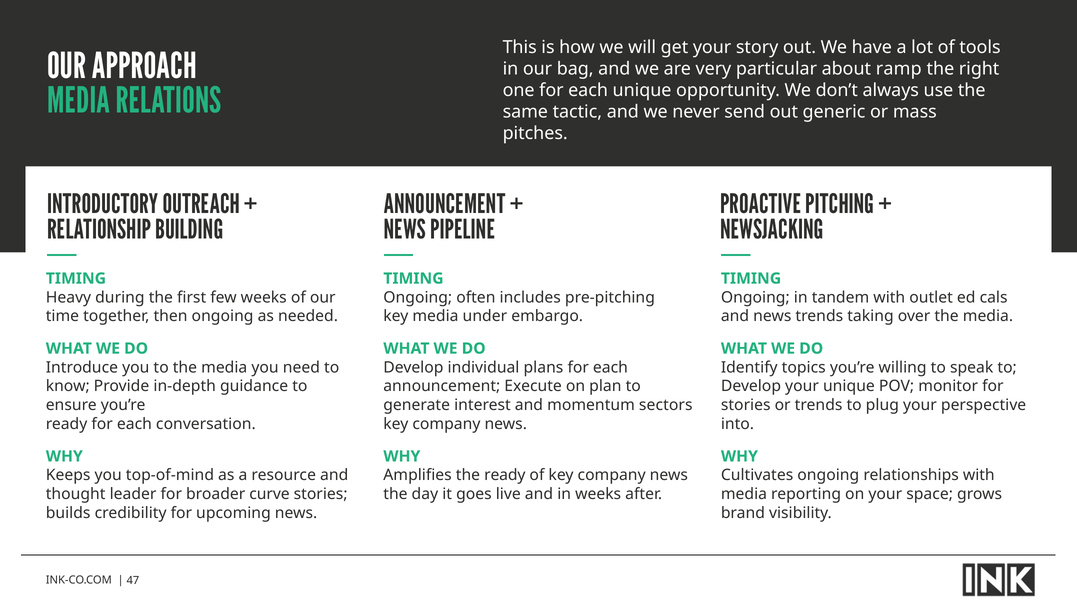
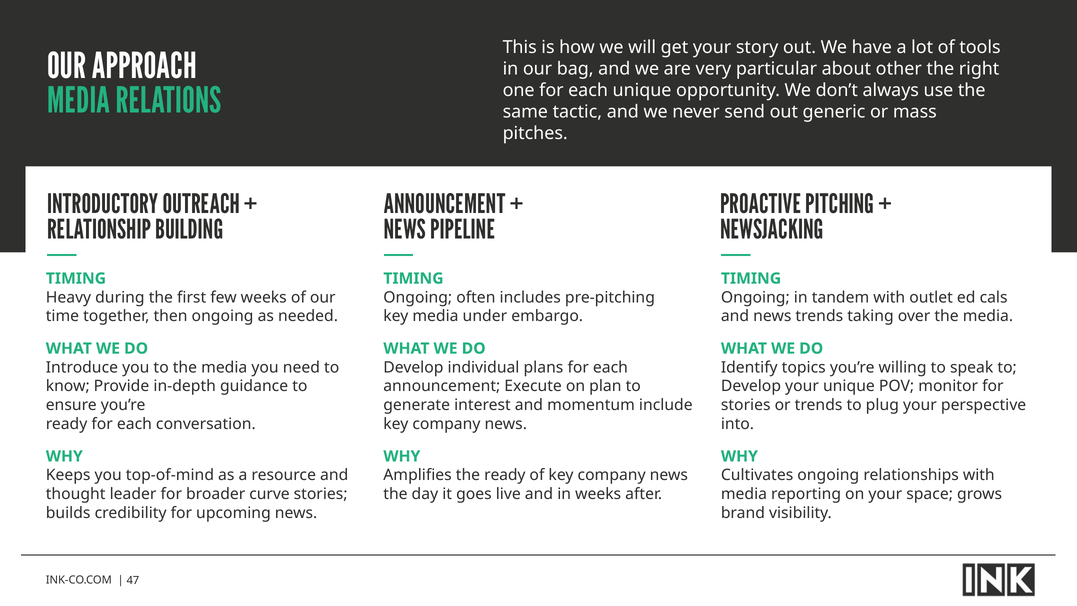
ramp: ramp -> other (899, 69)
sectors: sectors -> include (666, 405)
